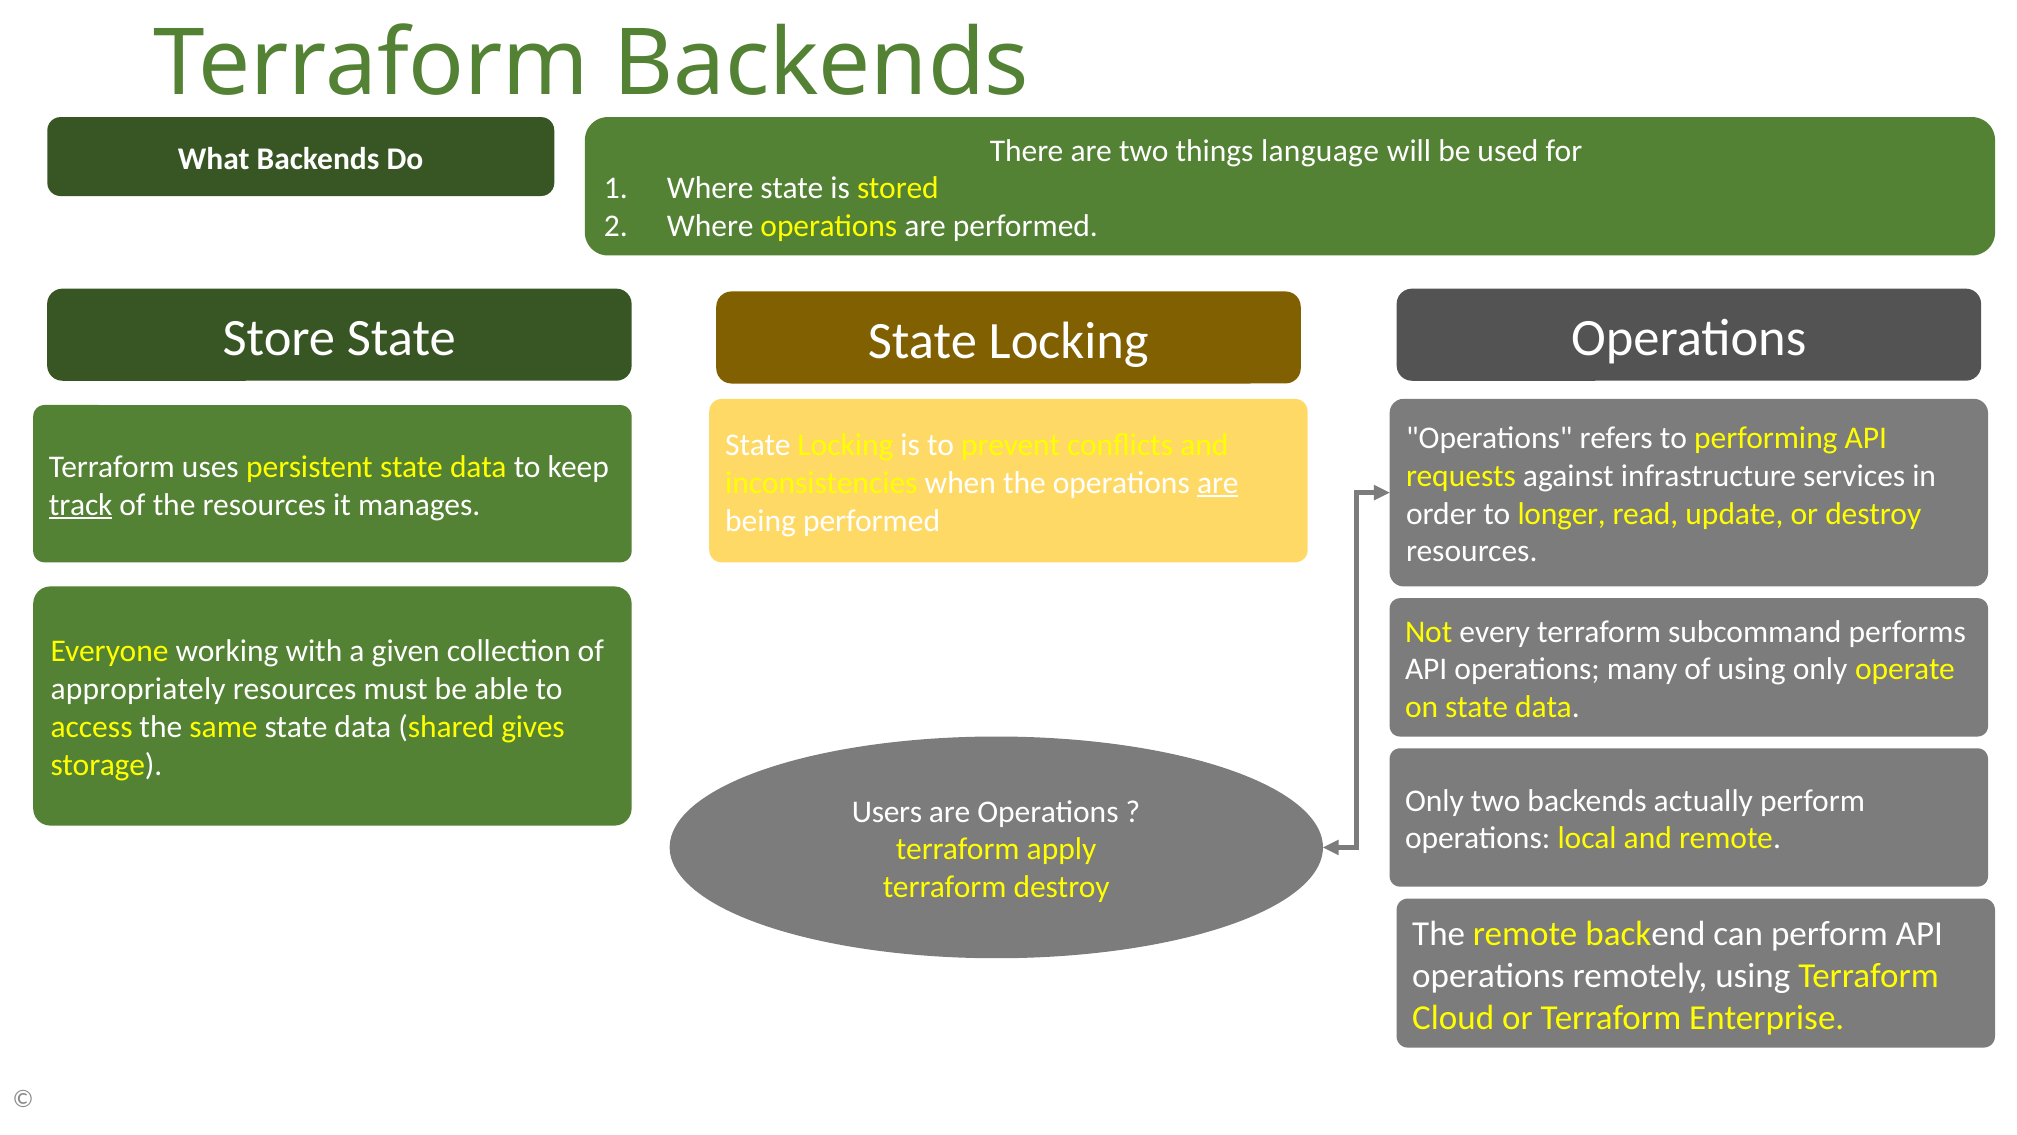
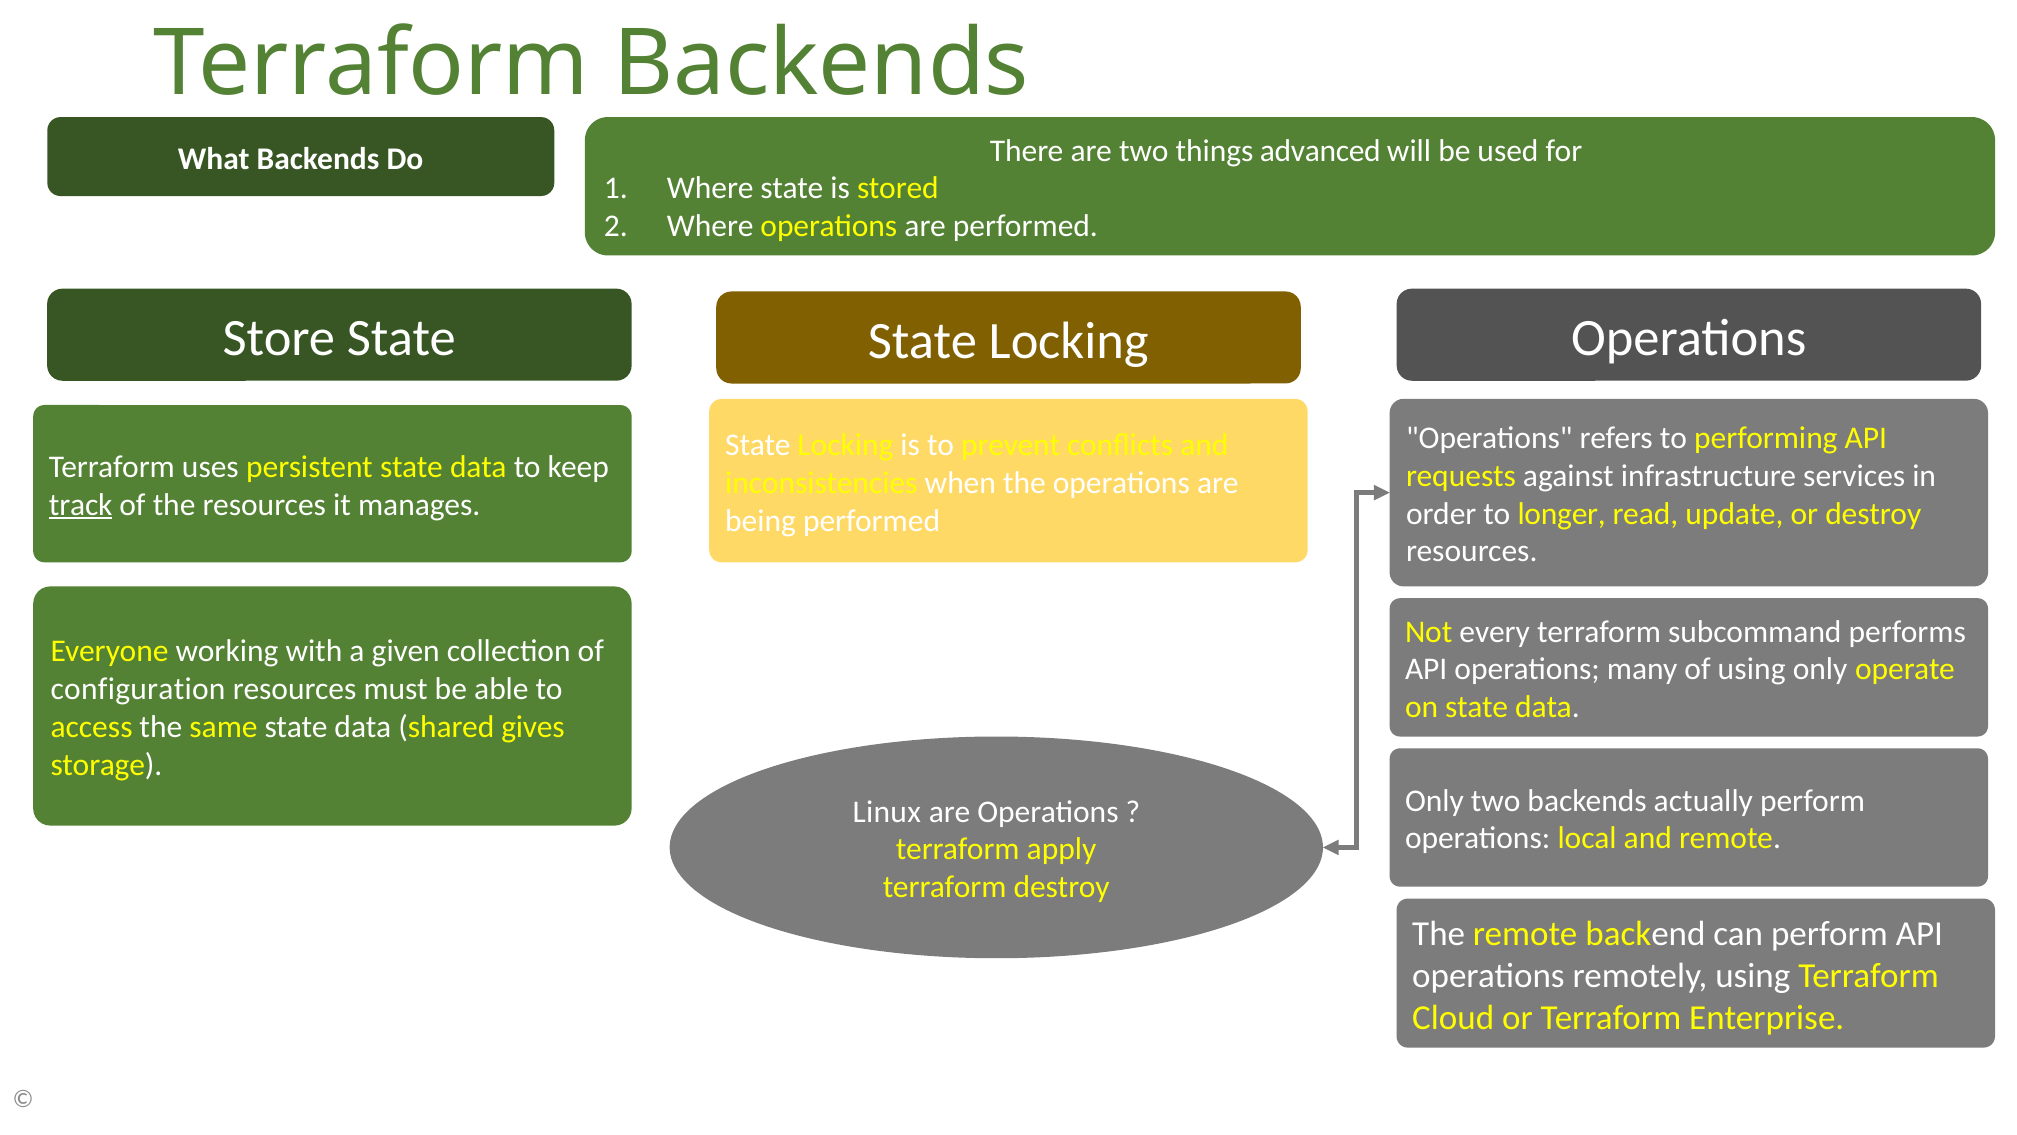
language: language -> advanced (1320, 151)
are underline: present -> none (1218, 483)
appropriately: appropriately -> configuration (138, 689)
Users: Users -> Linux (887, 811)
